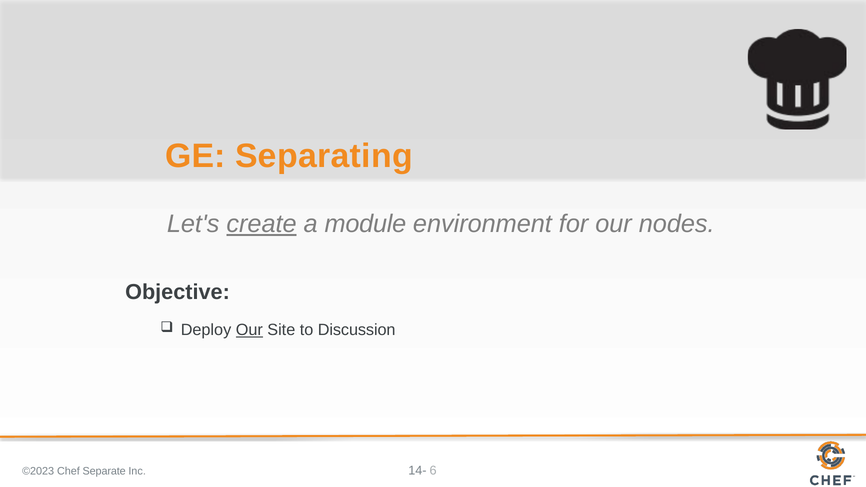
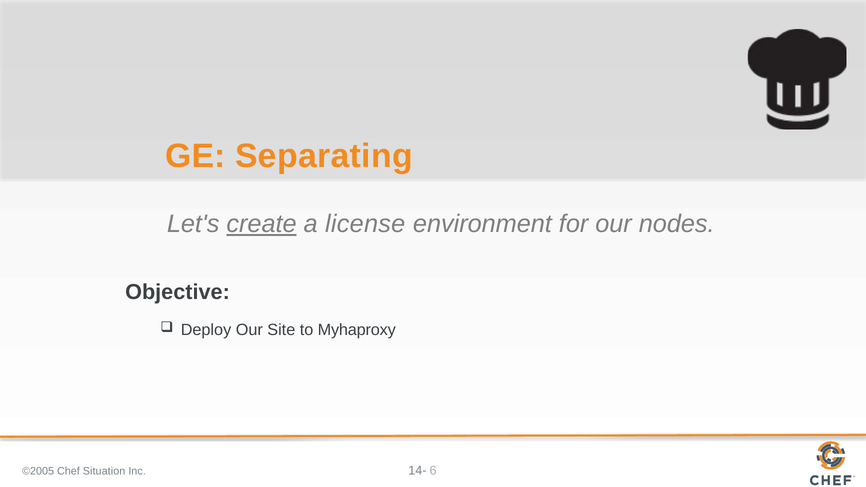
module: module -> license (365, 224)
Our underline: present -> none (249, 330)
Discussion: Discussion -> Myhaproxy (357, 330)
©2023: ©2023 -> ©2005 (38, 471)
Separate: Separate -> Situation (104, 471)
